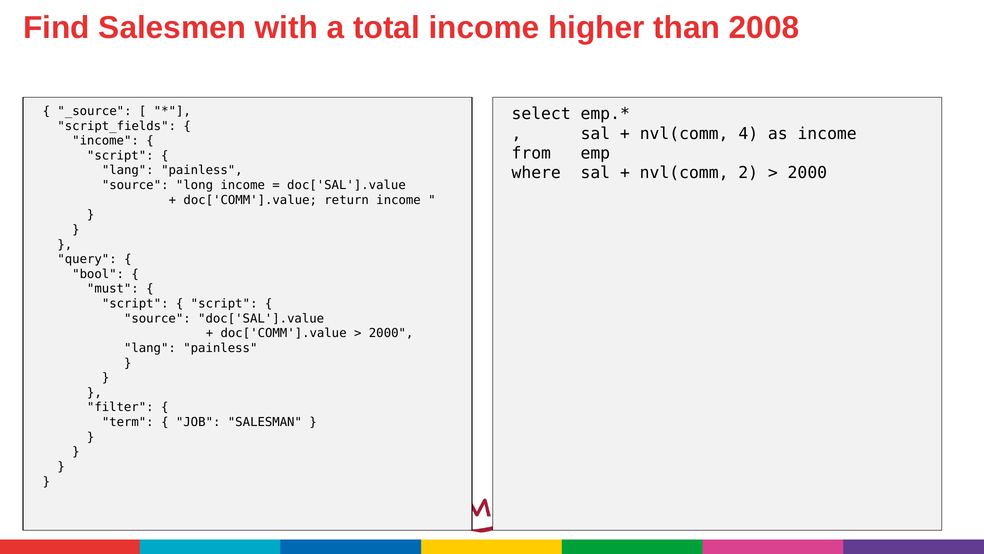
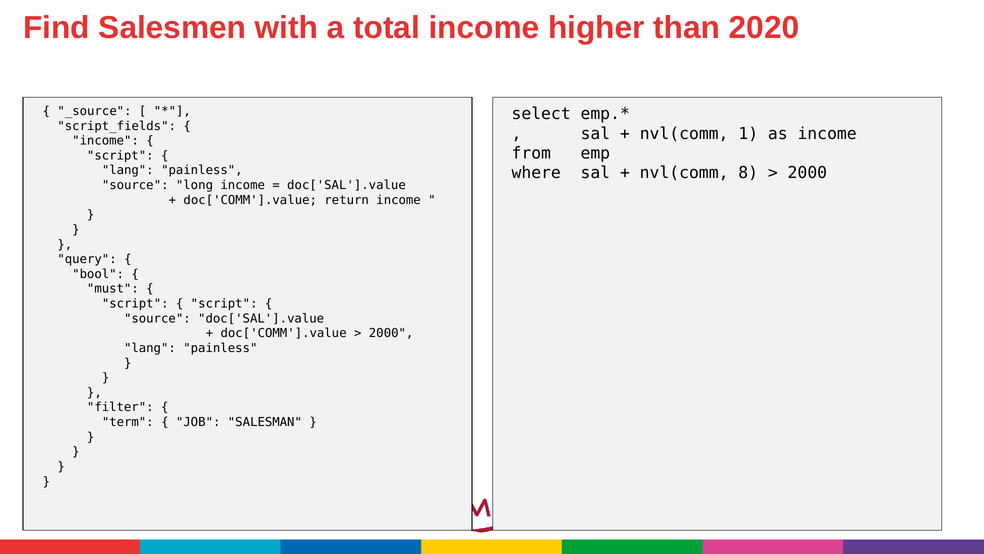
2008: 2008 -> 2020 (764, 28)
4: 4 -> 1 (748, 133)
2: 2 -> 8 (748, 173)
